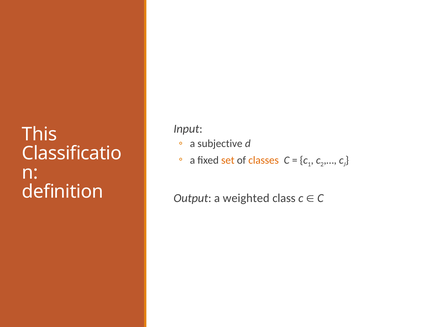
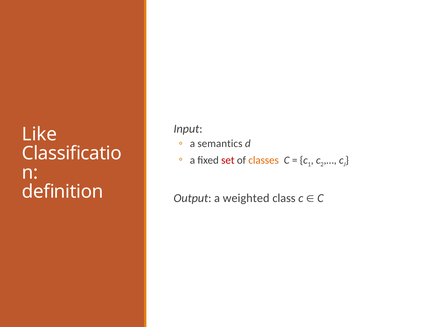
This: This -> Like (39, 134)
subjective: subjective -> semantics (220, 143)
set colour: orange -> red (228, 160)
